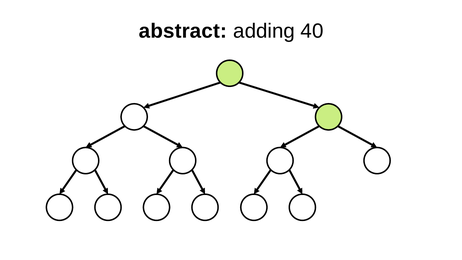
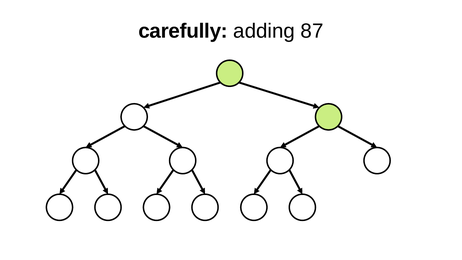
abstract: abstract -> carefully (183, 31)
40: 40 -> 87 (312, 31)
